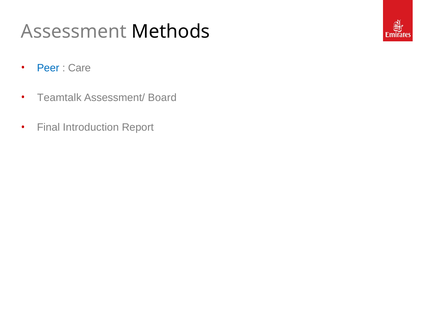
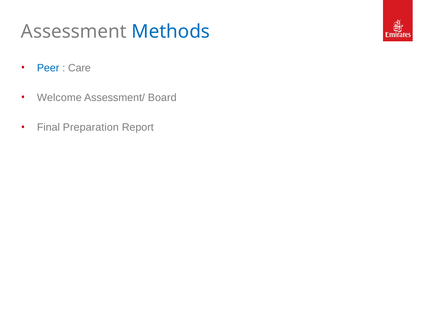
Methods colour: black -> blue (171, 32)
Teamtalk: Teamtalk -> Welcome (59, 98)
Introduction: Introduction -> Preparation (91, 127)
